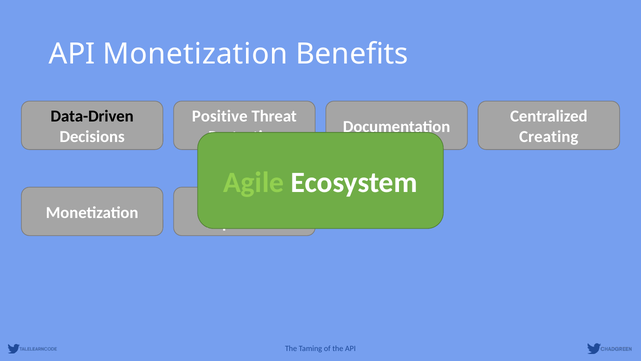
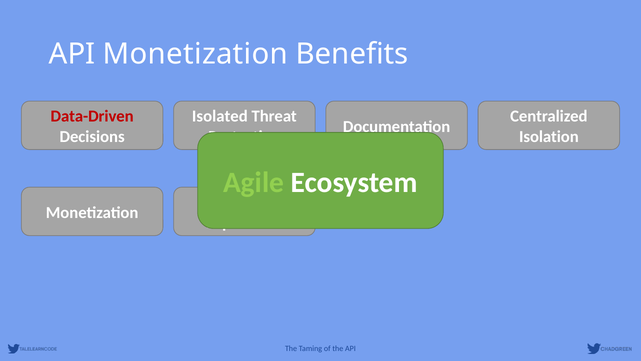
Data-Driven colour: black -> red (92, 116)
Positive: Positive -> Isolated (220, 116)
Creating: Creating -> Isolation (549, 136)
